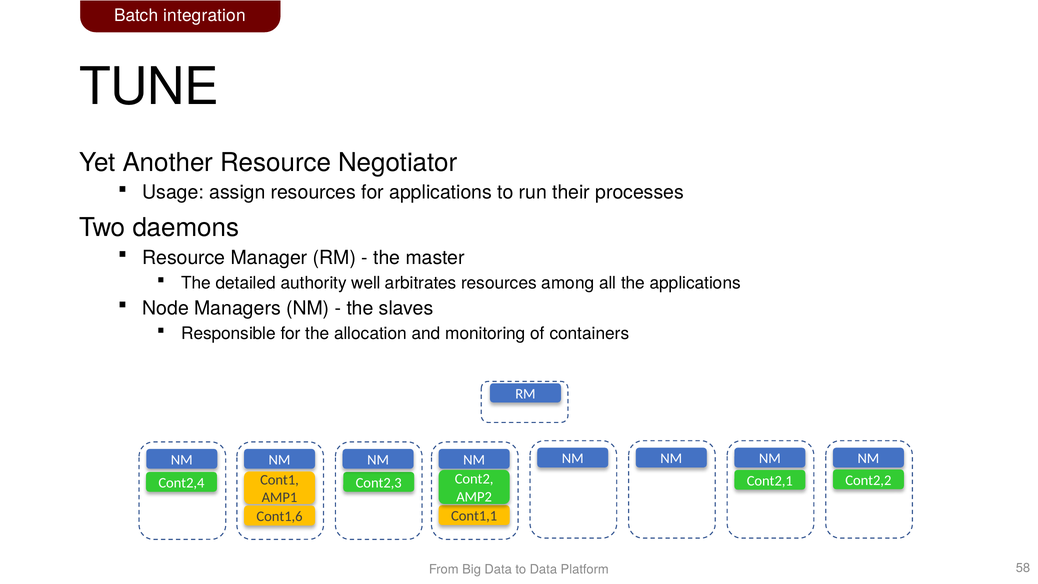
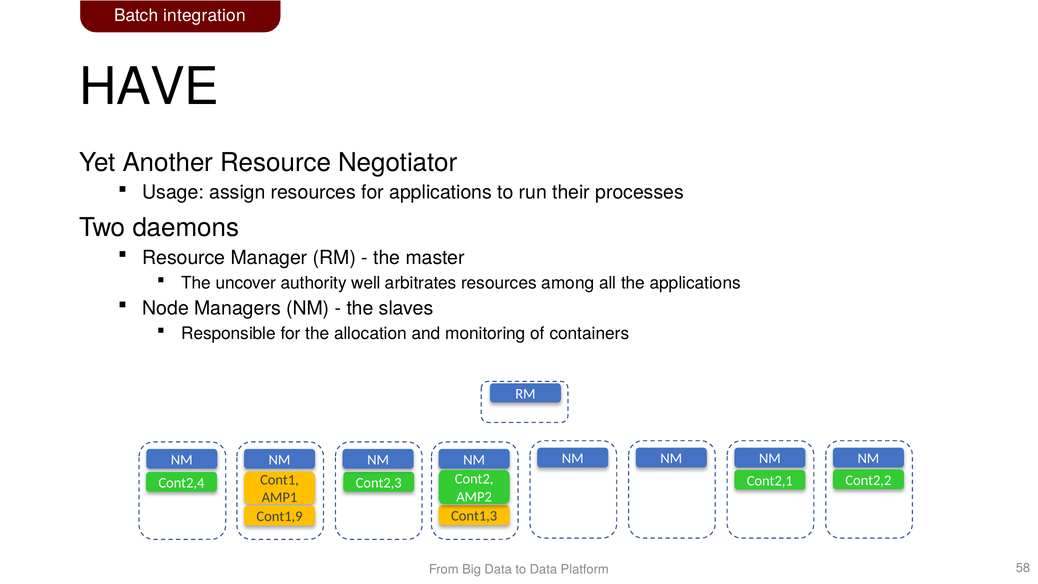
TUNE: TUNE -> HAVE (149, 87)
detailed: detailed -> uncover (246, 283)
Cont1,1: Cont1,1 -> Cont1,3 (474, 516)
Cont1,6: Cont1,6 -> Cont1,9 (280, 516)
